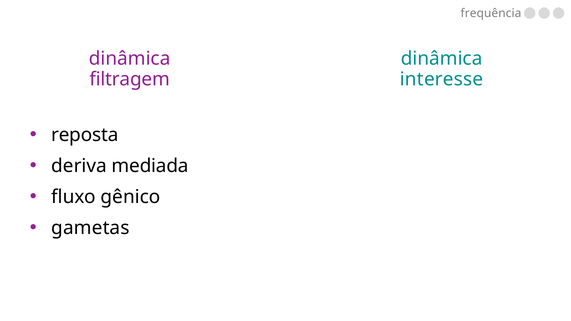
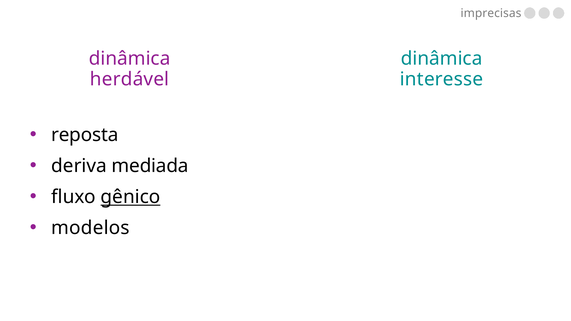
frequência: frequência -> imprecisas (491, 13)
filtragem: filtragem -> herdável (130, 79)
gênico underline: none -> present (130, 197)
gametas: gametas -> modelos (90, 228)
